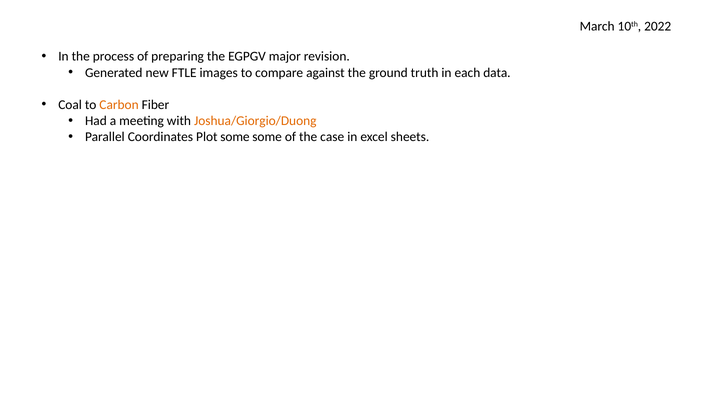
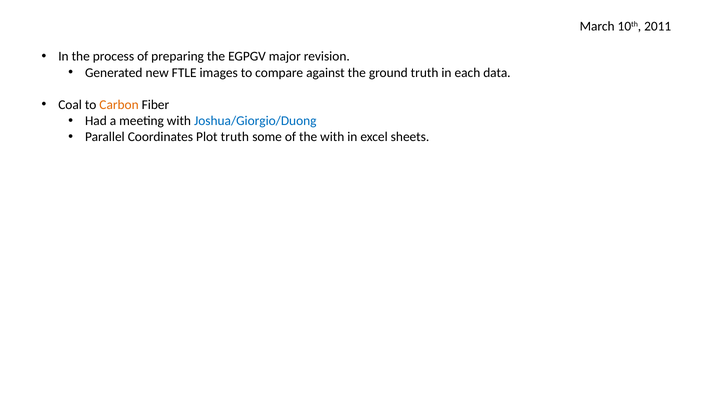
2022: 2022 -> 2011 (658, 26)
Joshua/Giorgio/Duong colour: orange -> blue (255, 121)
Plot some: some -> truth (235, 137)
the case: case -> with (332, 137)
